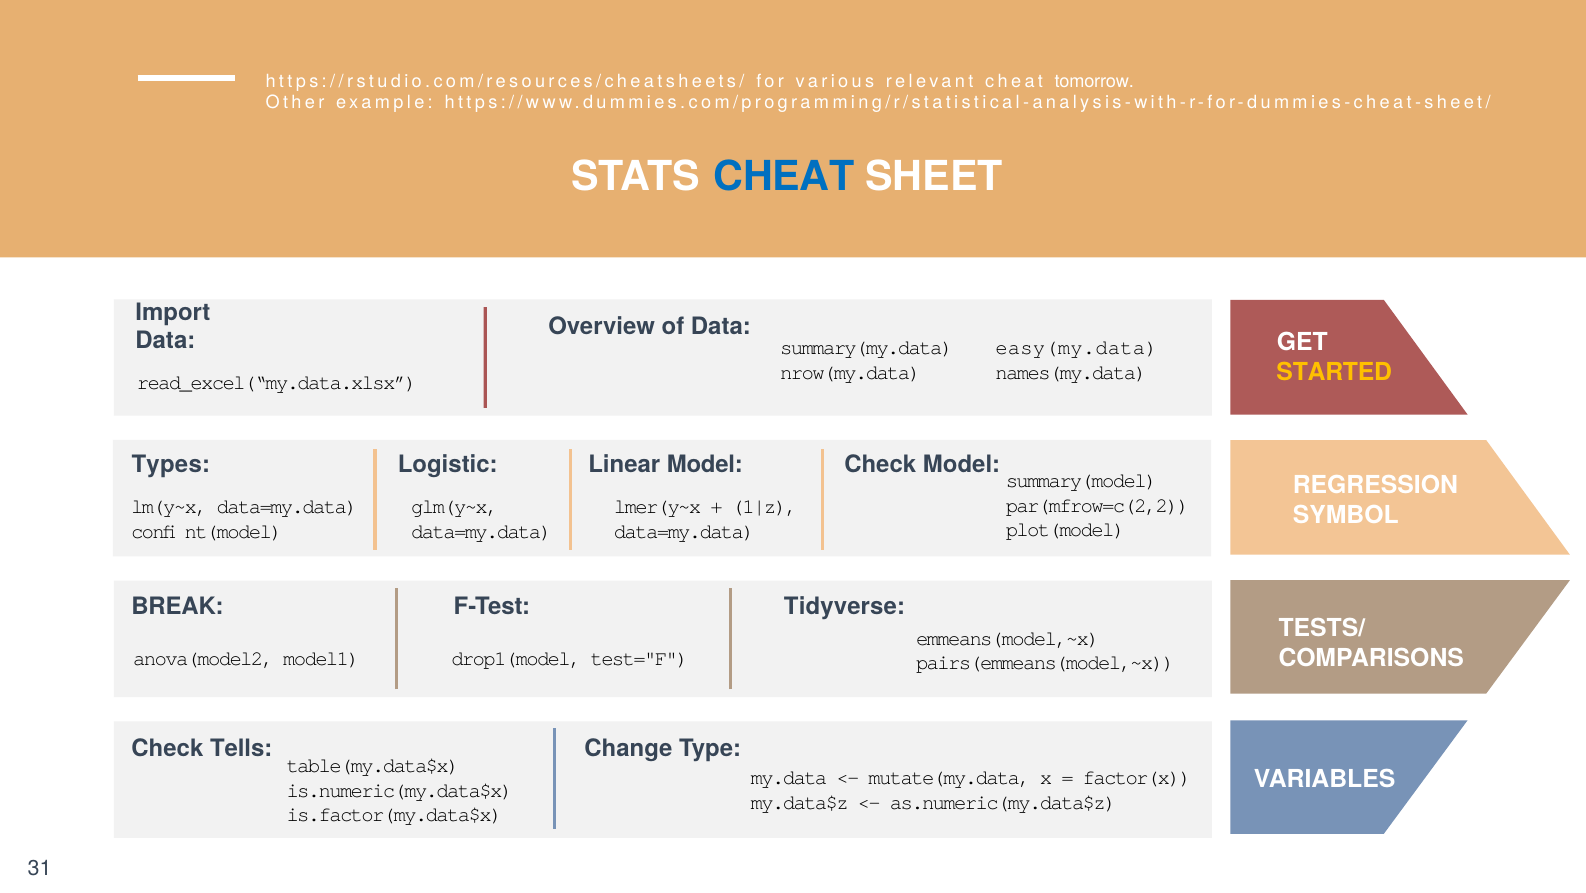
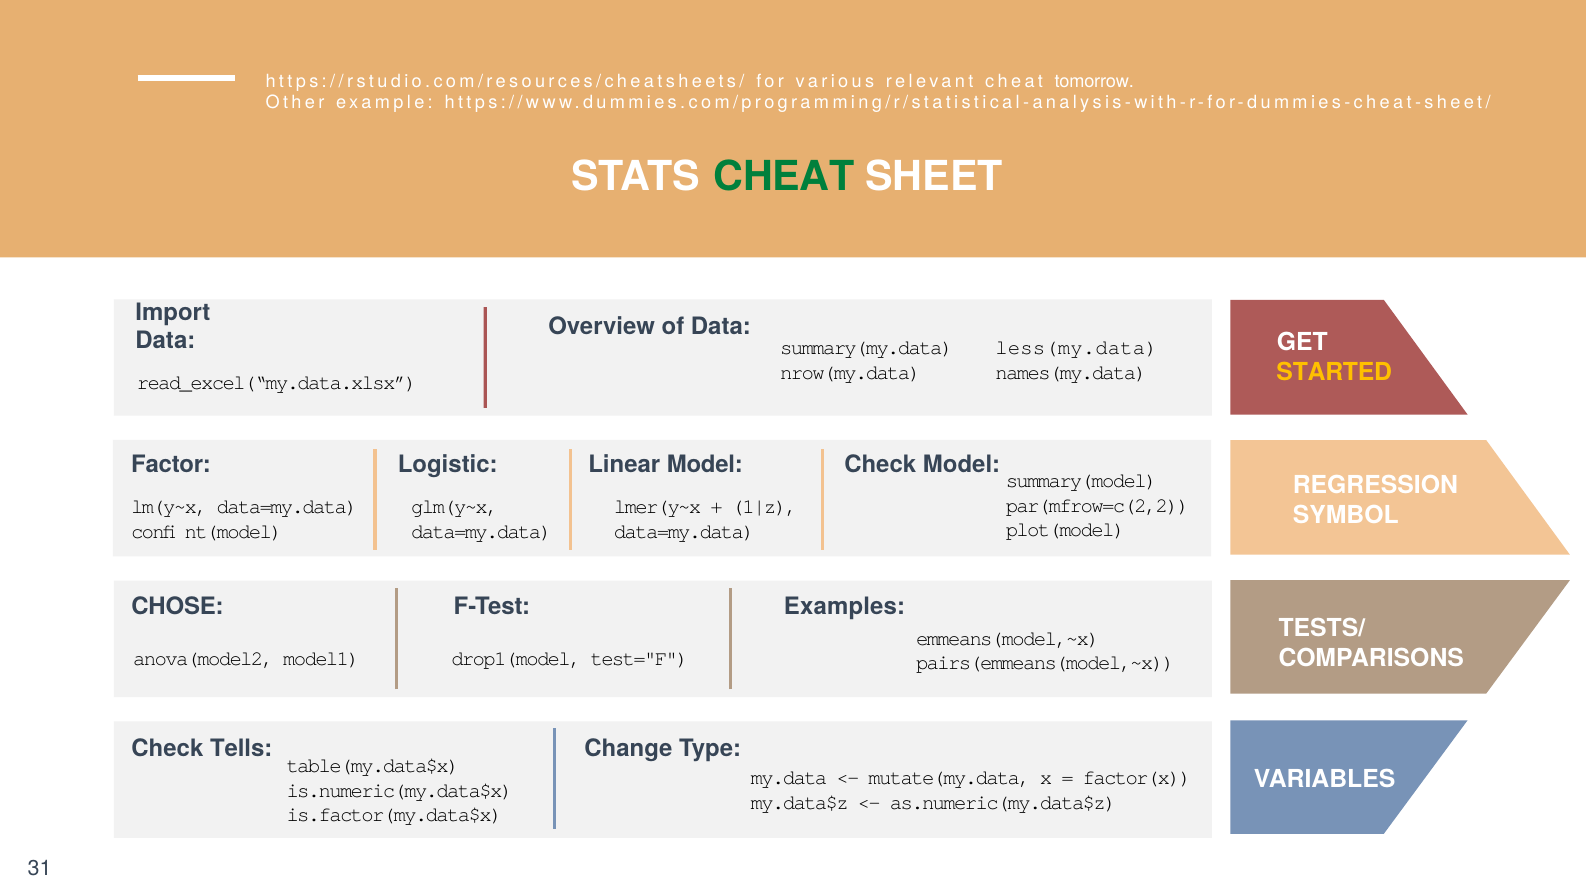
CHEAT colour: blue -> green (784, 177)
easy(my.data: easy(my.data -> less(my.data (1077, 347)
Types: Types -> Factor (171, 464)
BREAK: BREAK -> CHOSE (177, 607)
Tidyverse: Tidyverse -> Examples (845, 607)
